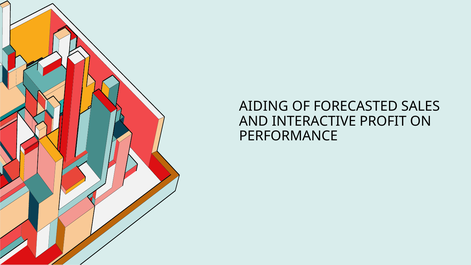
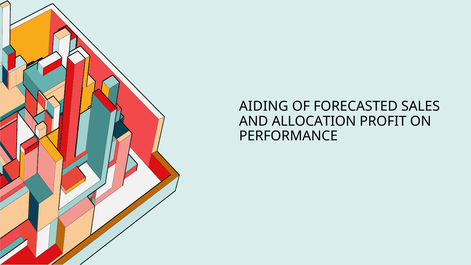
INTERACTIVE: INTERACTIVE -> ALLOCATION (314, 121)
